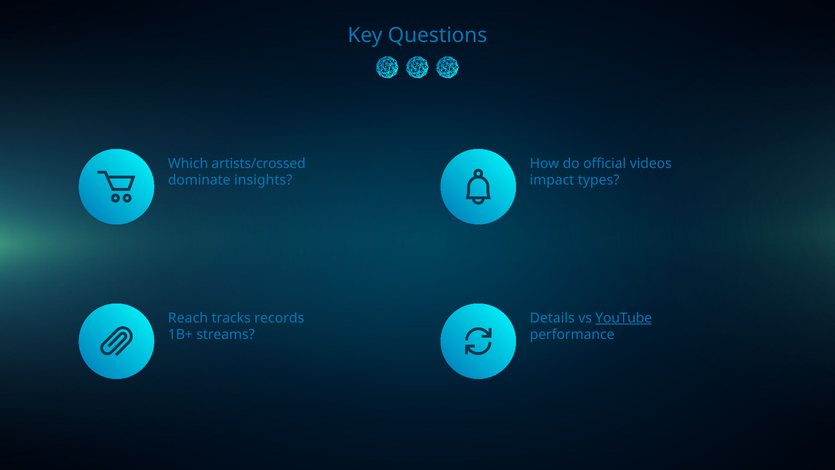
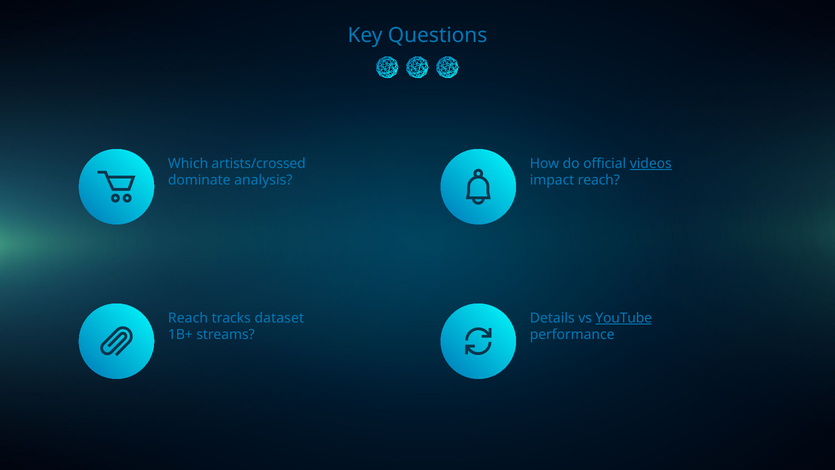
videos underline: none -> present (651, 163)
insights: insights -> analysis (263, 180)
impact types: types -> reach (599, 180)
records: records -> dataset (279, 318)
